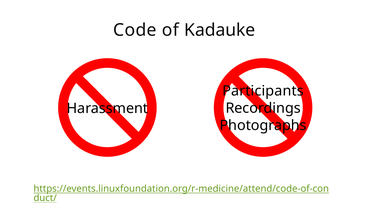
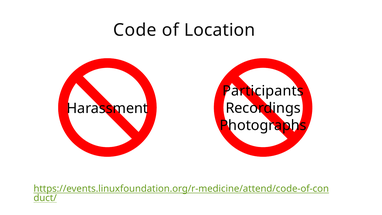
Kadauke: Kadauke -> Location (220, 30)
